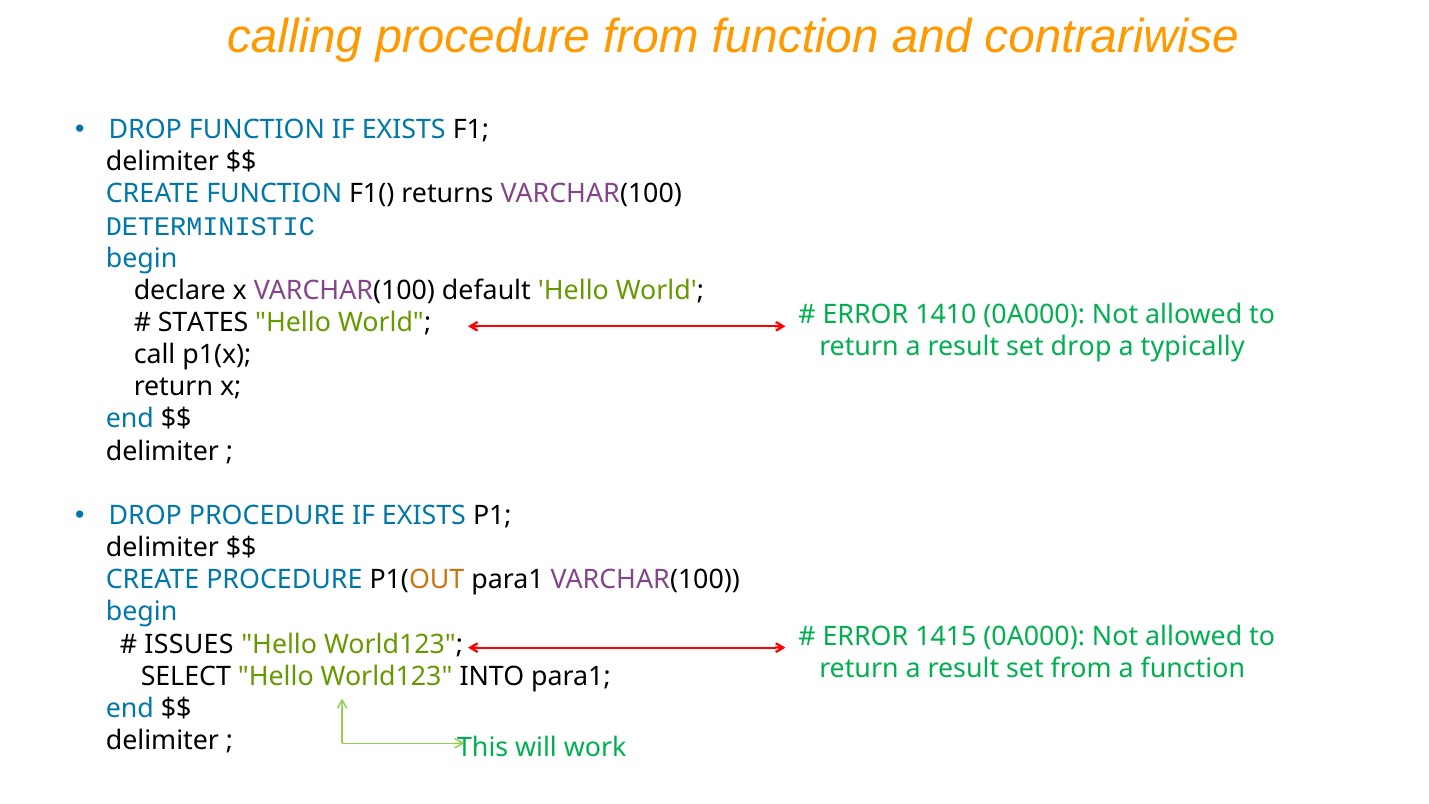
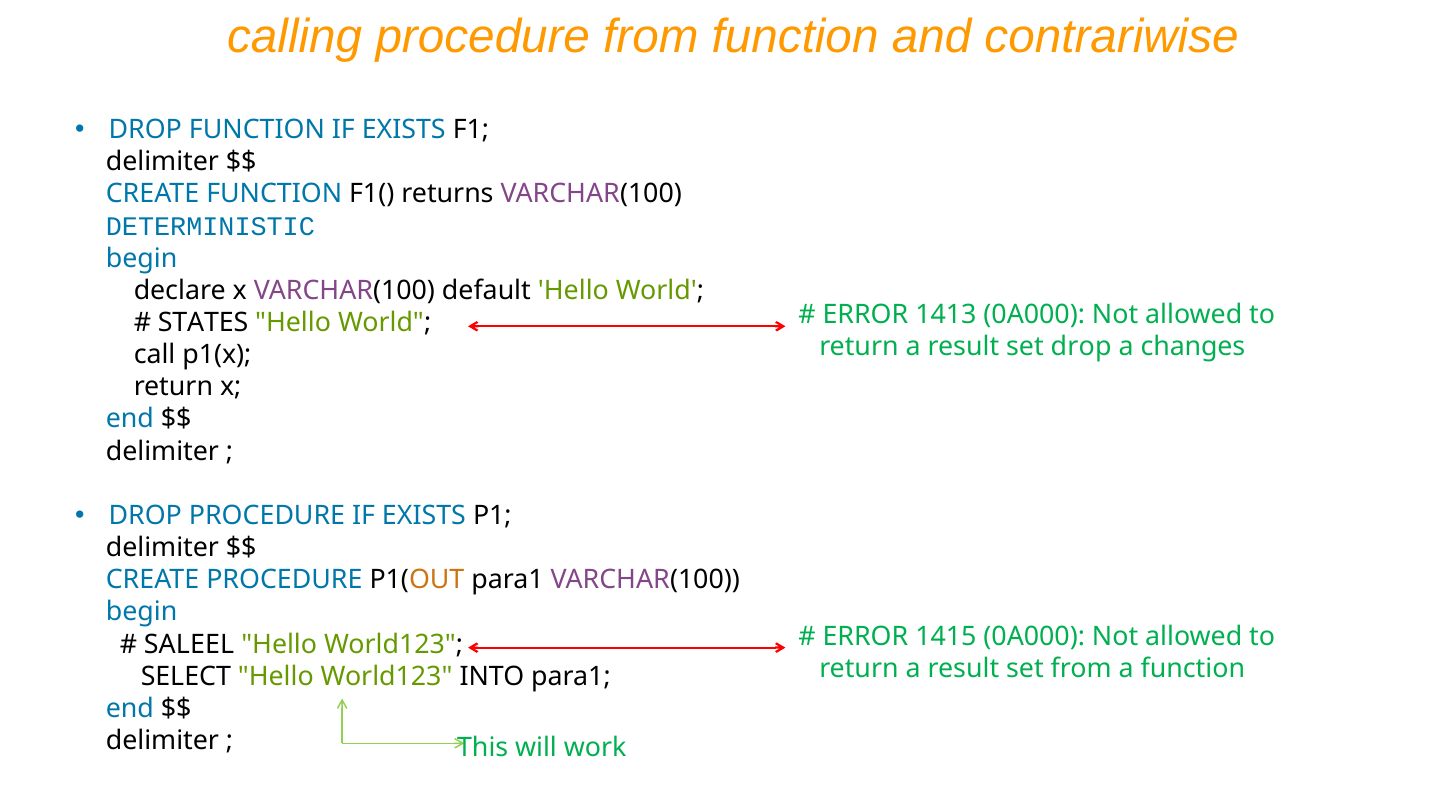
1410: 1410 -> 1413 (946, 315)
typically: typically -> changes (1193, 347)
ISSUES: ISSUES -> SALEEL (189, 644)
